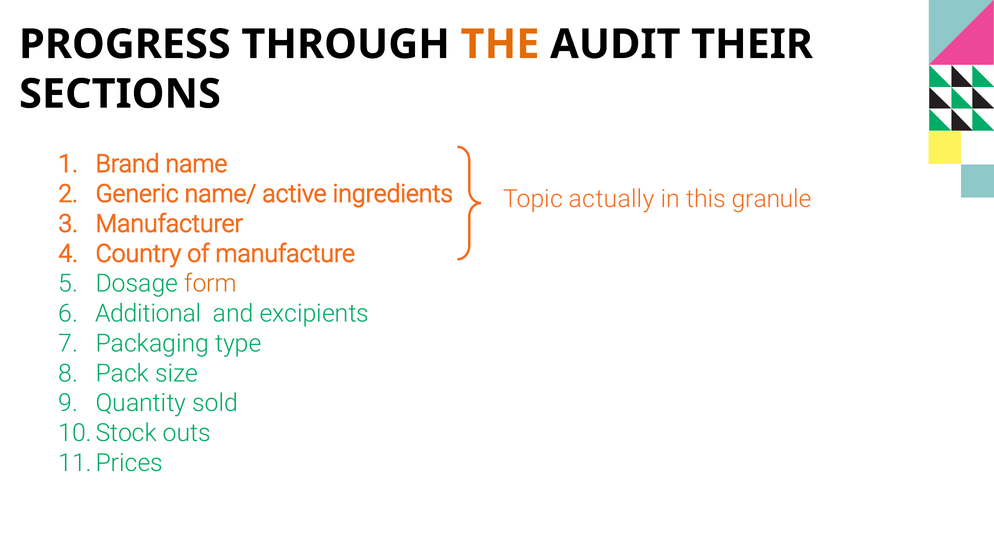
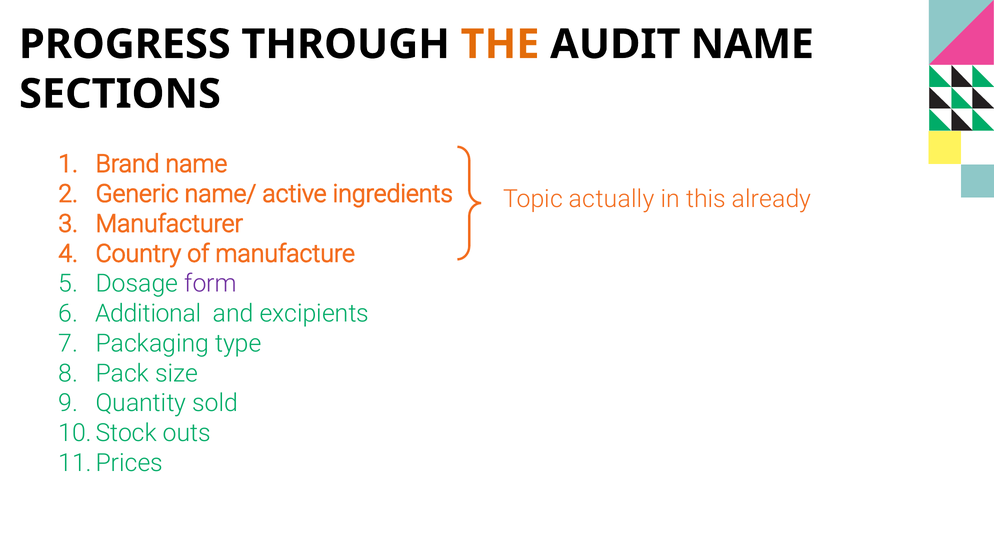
AUDIT THEIR: THEIR -> NAME (752, 44)
granule: granule -> already (772, 199)
form colour: orange -> purple (211, 284)
